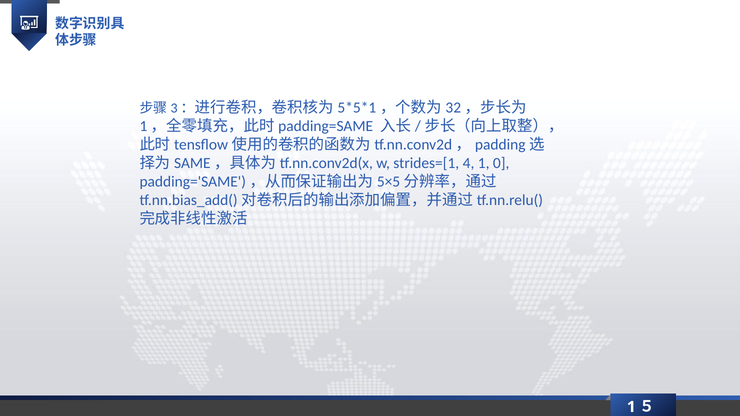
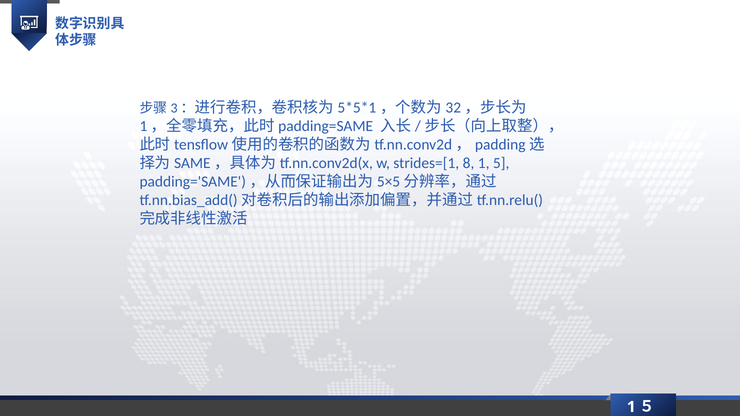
4: 4 -> 8 (469, 163)
0: 0 -> 5 (501, 163)
